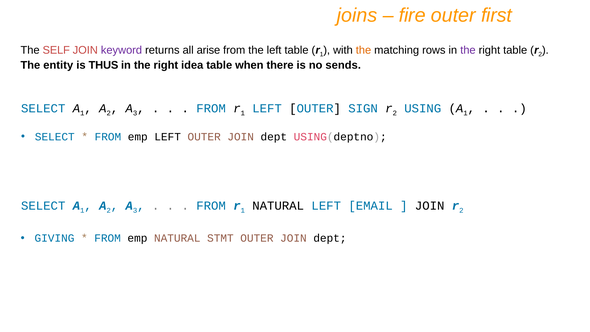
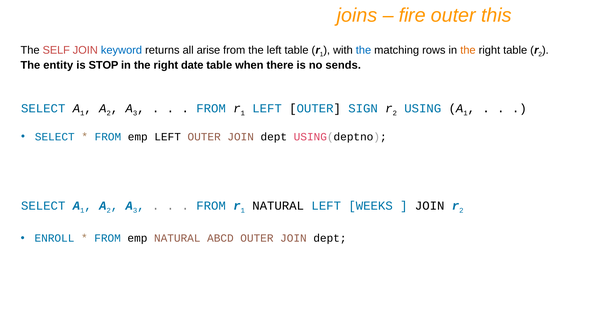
first: first -> this (496, 15)
keyword colour: purple -> blue (121, 50)
the colour: orange -> blue (363, 50)
the colour: purple -> orange (468, 50)
THUS: THUS -> STOP (103, 65)
idea: idea -> date (192, 65)
EMAIL: EMAIL -> WEEKS (371, 206)
GIVING: GIVING -> ENROLL (54, 238)
STMT: STMT -> ABCD (220, 238)
